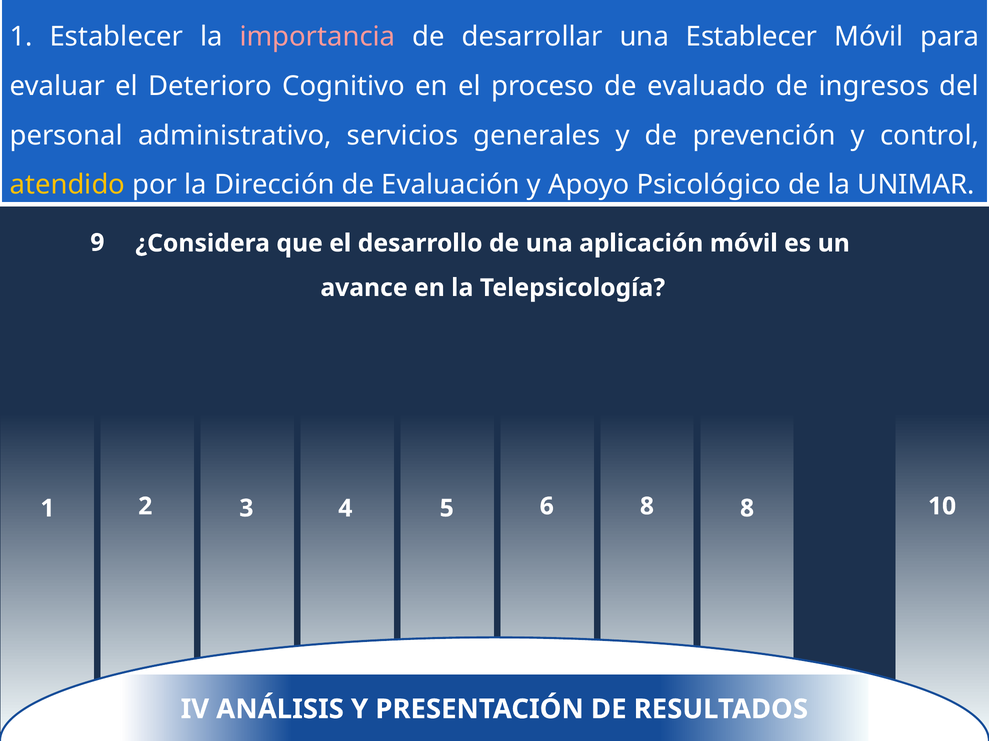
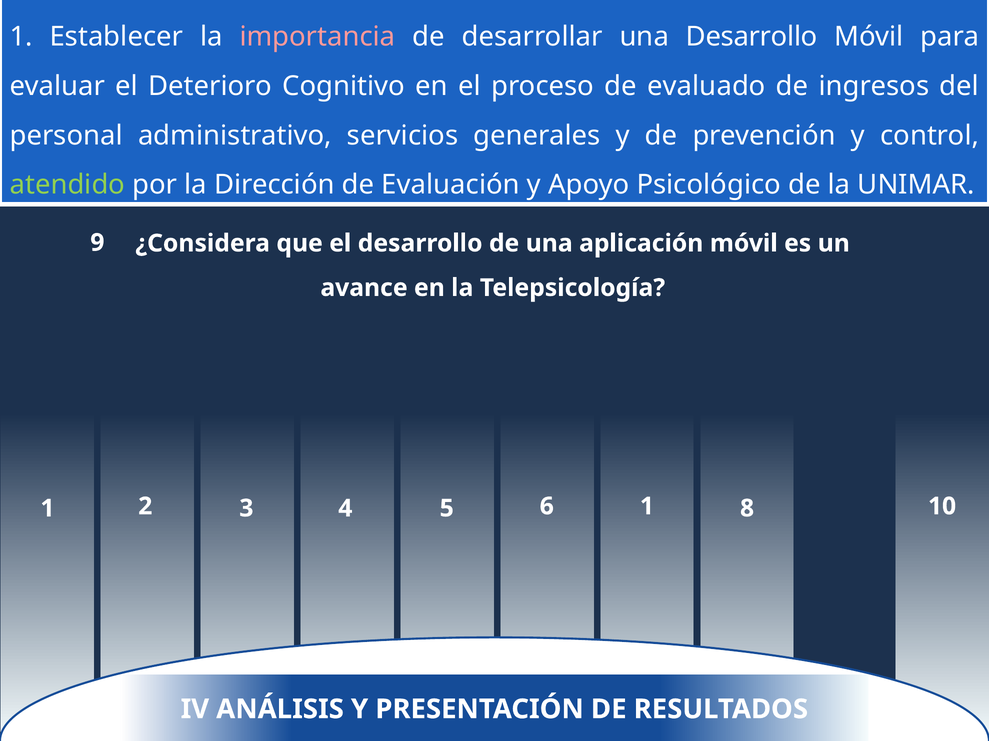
una Establecer: Establecer -> Desarrollo (752, 37)
atendido colour: yellow -> light green (67, 185)
6 8: 8 -> 1 (647, 507)
